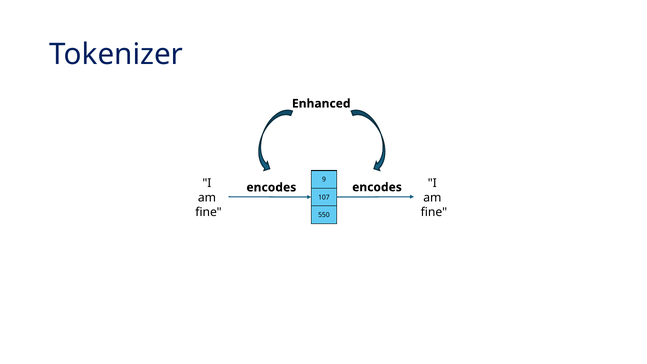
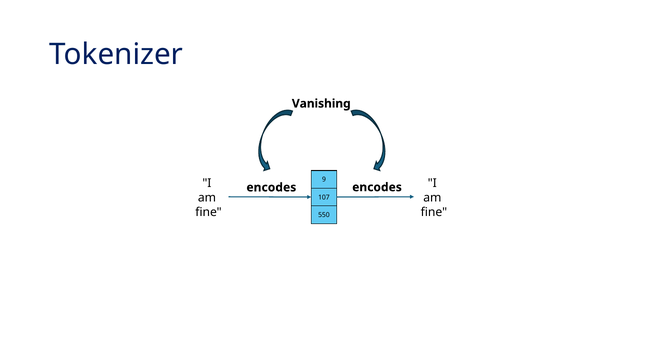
Enhanced: Enhanced -> Vanishing (321, 104)
